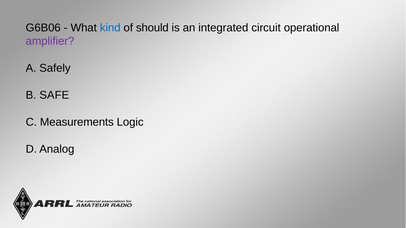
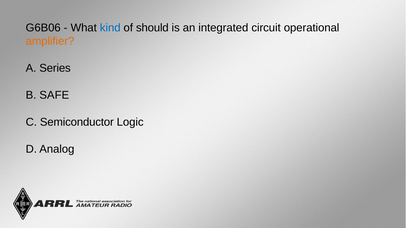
amplifier colour: purple -> orange (50, 41)
Safely: Safely -> Series (55, 68)
Measurements: Measurements -> Semiconductor (77, 122)
